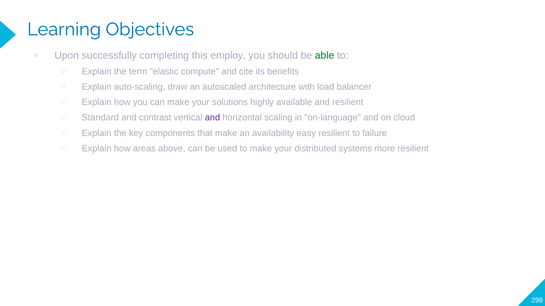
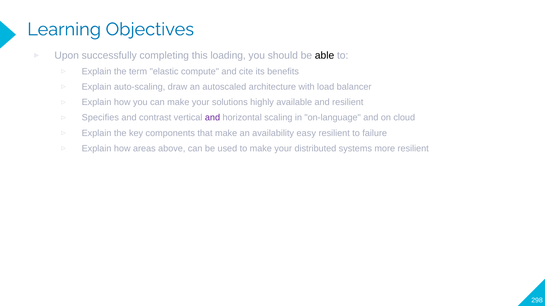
employ: employ -> loading (228, 56)
able colour: green -> black (325, 56)
Standard: Standard -> Specifies (100, 118)
